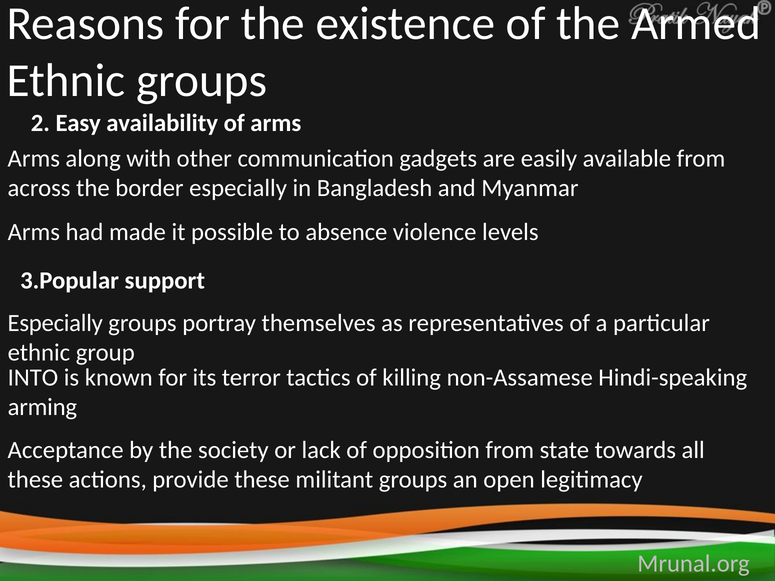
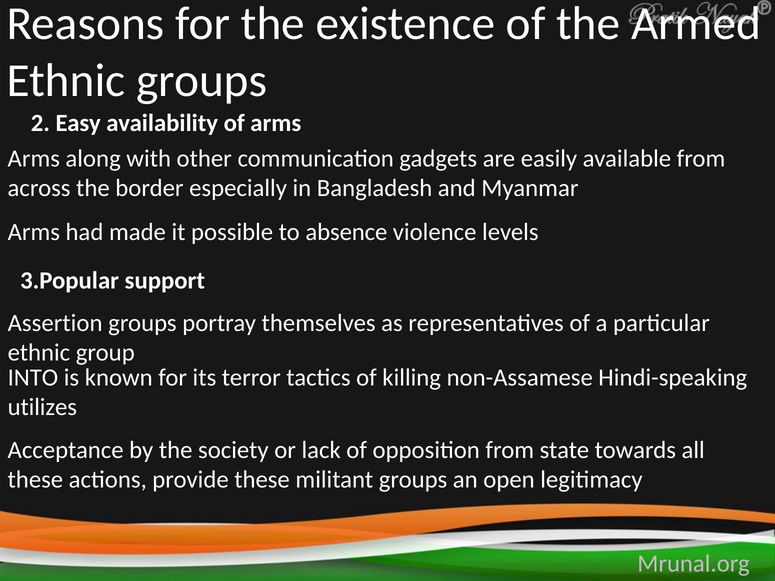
Especially: Especially -> Assertion (55, 323)
arming: arming -> utilizes (42, 407)
